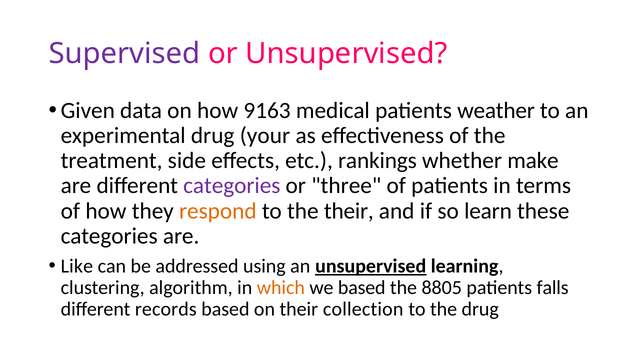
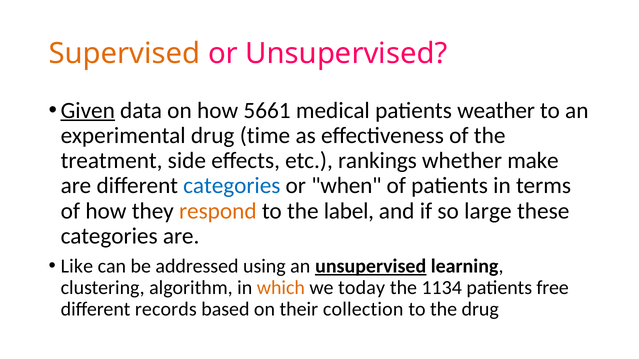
Supervised colour: purple -> orange (125, 54)
Given underline: none -> present (88, 111)
9163: 9163 -> 5661 (267, 111)
your: your -> time (265, 136)
categories colour: purple -> blue (232, 186)
three: three -> when (346, 186)
the their: their -> label (349, 211)
learn: learn -> large (488, 211)
we based: based -> today (362, 288)
8805: 8805 -> 1134 (442, 288)
falls: falls -> free (553, 288)
